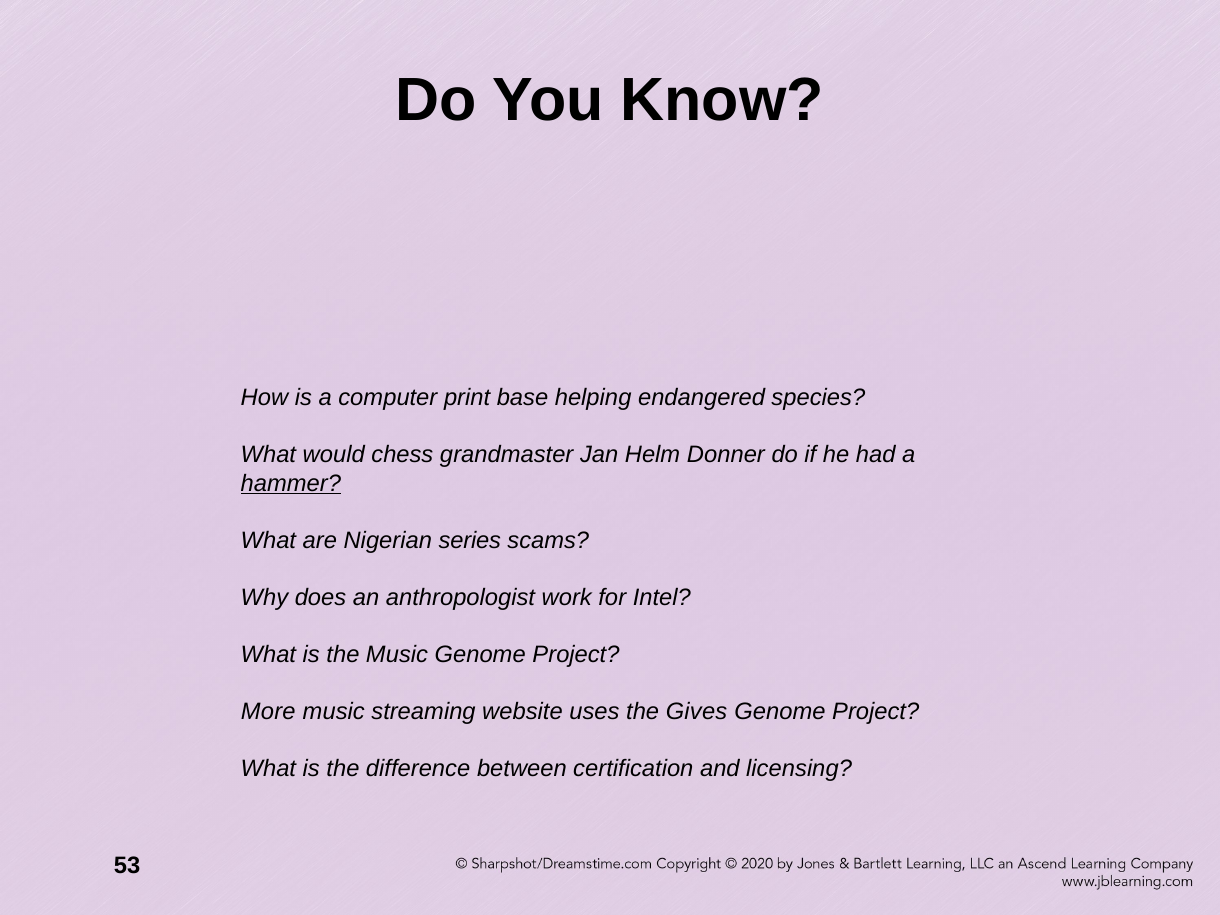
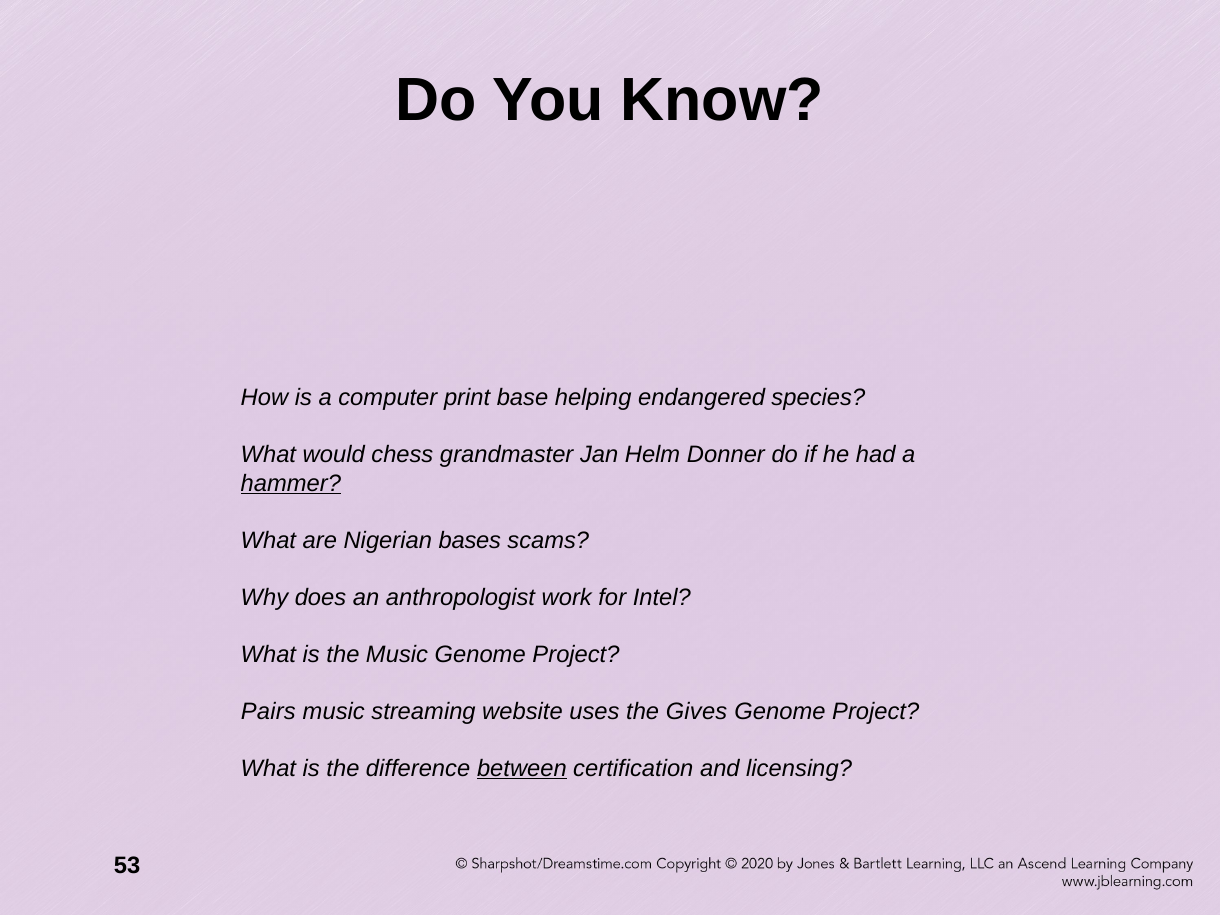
series: series -> bases (470, 540)
More: More -> Pairs (268, 711)
between underline: none -> present (522, 768)
